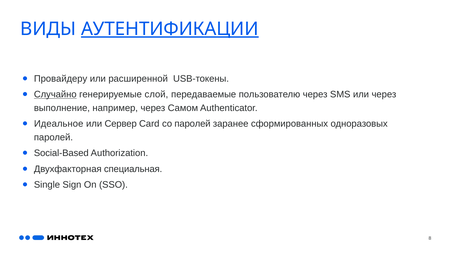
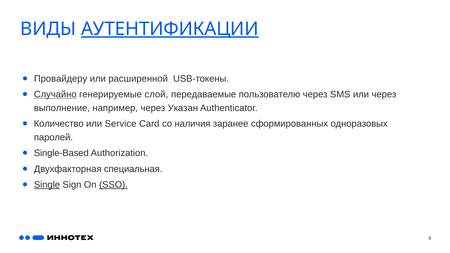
Самом: Самом -> Указан (183, 108)
Идеальное: Идеальное -> Количество (59, 124)
Сервер: Сервер -> Service (121, 124)
со паролей: паролей -> наличия (193, 124)
Social-Based: Social-Based -> Single-Based (61, 153)
Single underline: none -> present (47, 185)
SSO underline: none -> present (113, 185)
